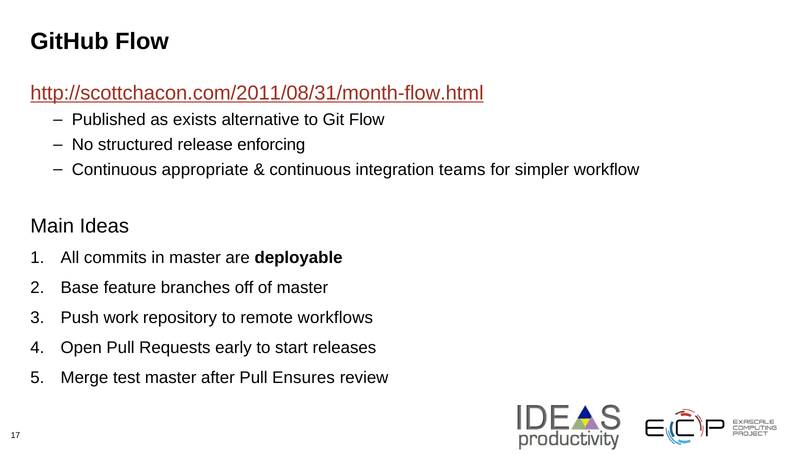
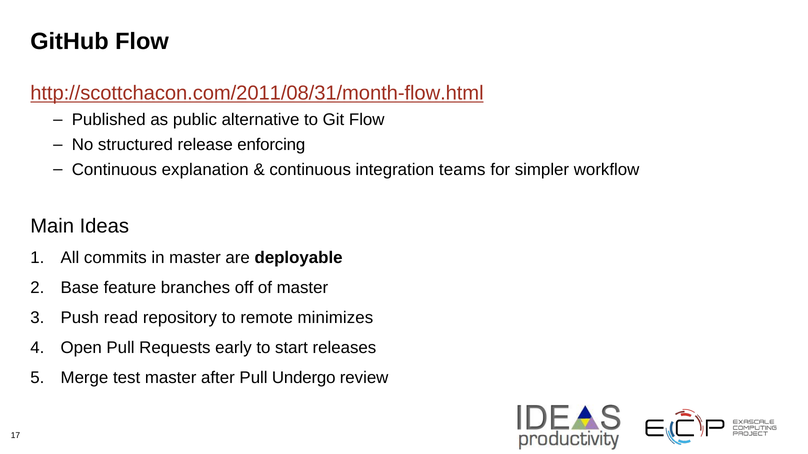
exists: exists -> public (195, 120)
appropriate: appropriate -> explanation (205, 170)
work: work -> read (121, 318)
workflows: workflows -> minimizes (335, 318)
Ensures: Ensures -> Undergo (304, 378)
